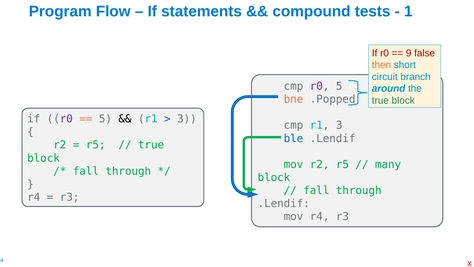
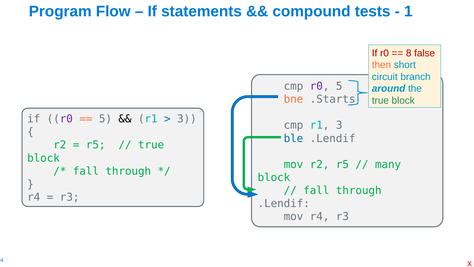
9: 9 -> 8 (409, 53)
.Popped: .Popped -> .Starts (333, 99)
